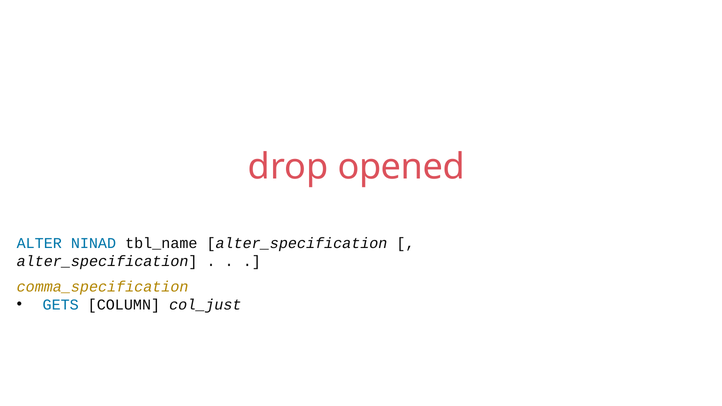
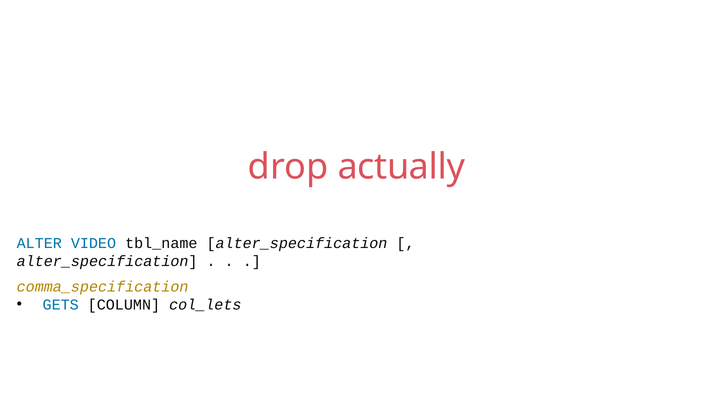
opened: opened -> actually (401, 167)
NINAD: NINAD -> VIDEO (93, 243)
col_just: col_just -> col_lets (205, 305)
